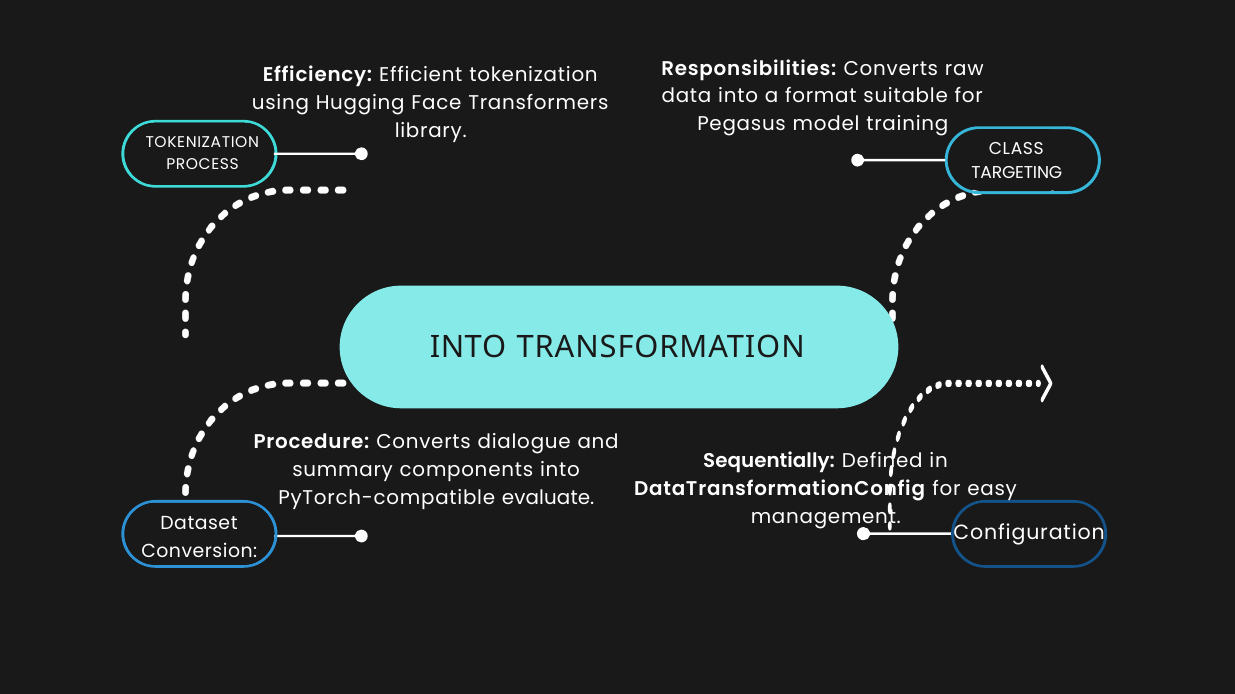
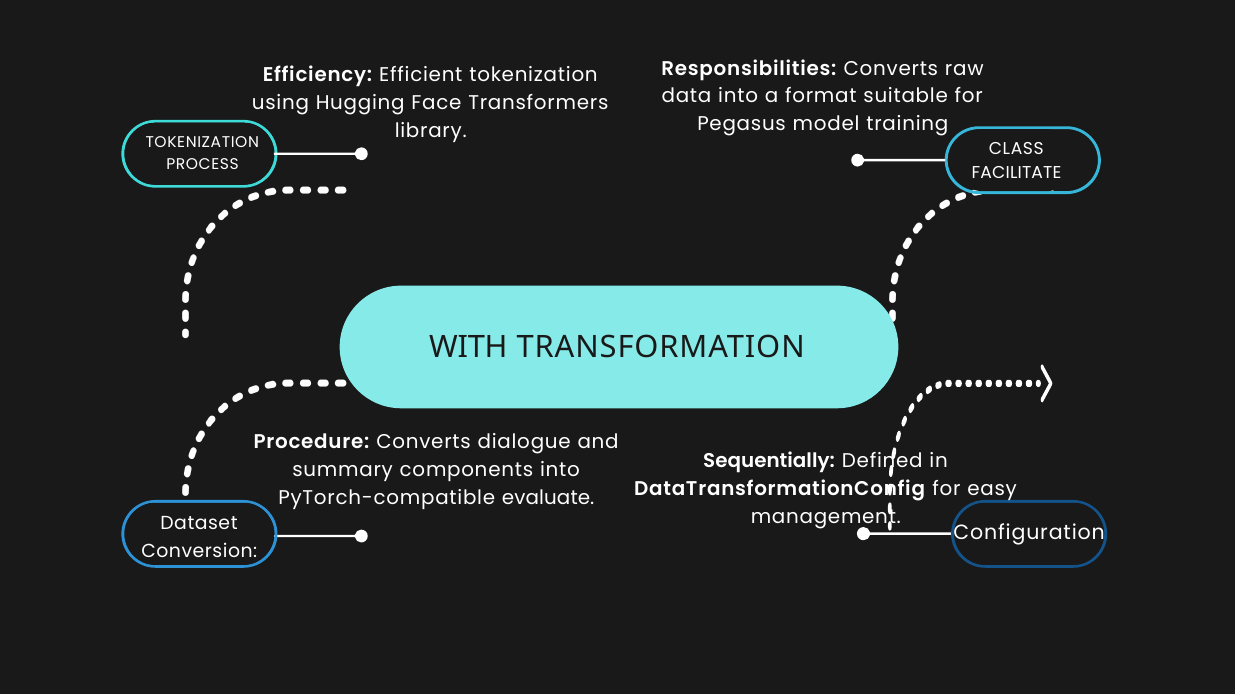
TARGETING: TARGETING -> FACILITATE (1017, 173)
INTO: INTO -> WITH (468, 348)
